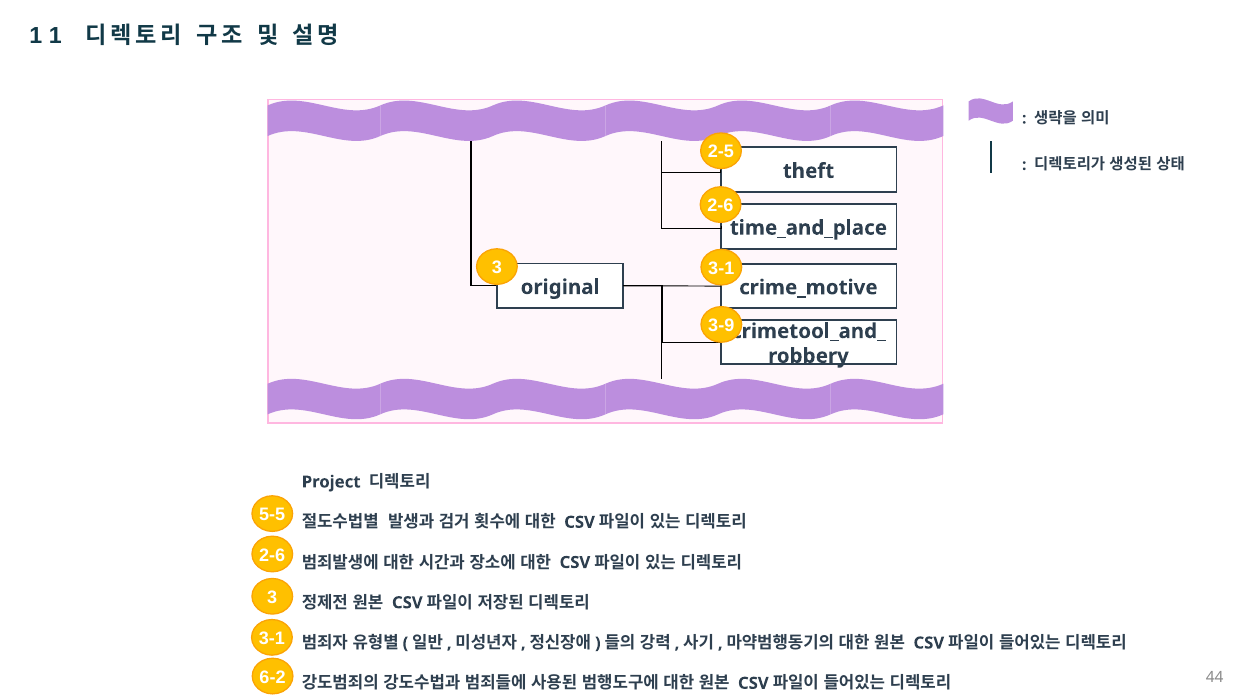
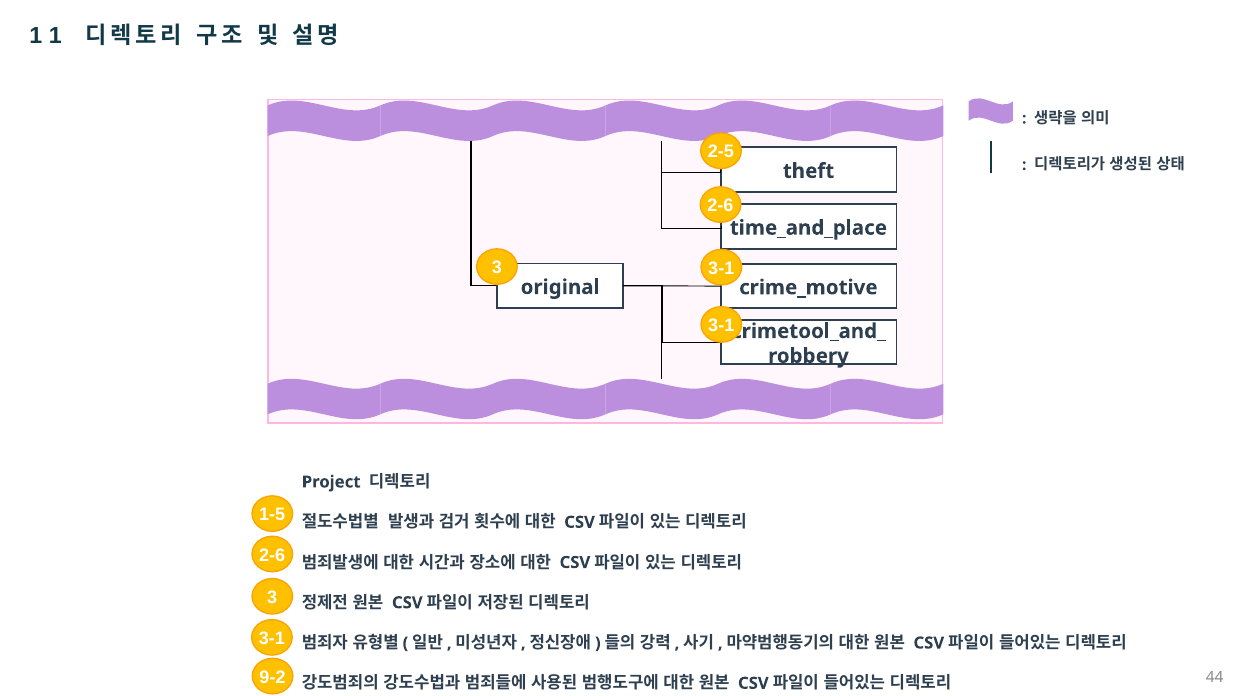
3-9: 3-9 -> 3-1 (721, 326)
5-5: 5-5 -> 1-5 (272, 515)
6-2: 6-2 -> 9-2 (273, 677)
